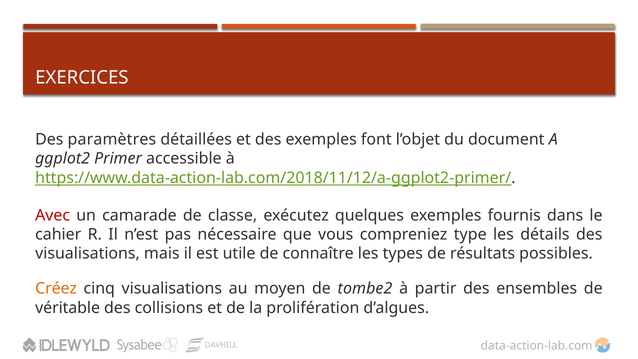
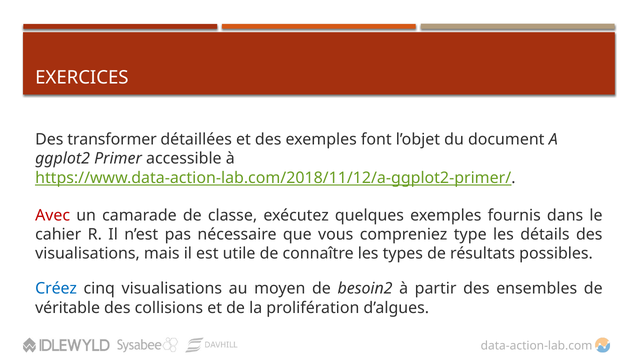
paramètres: paramètres -> transformer (112, 139)
Créez colour: orange -> blue (56, 289)
tombe2: tombe2 -> besoin2 (365, 289)
